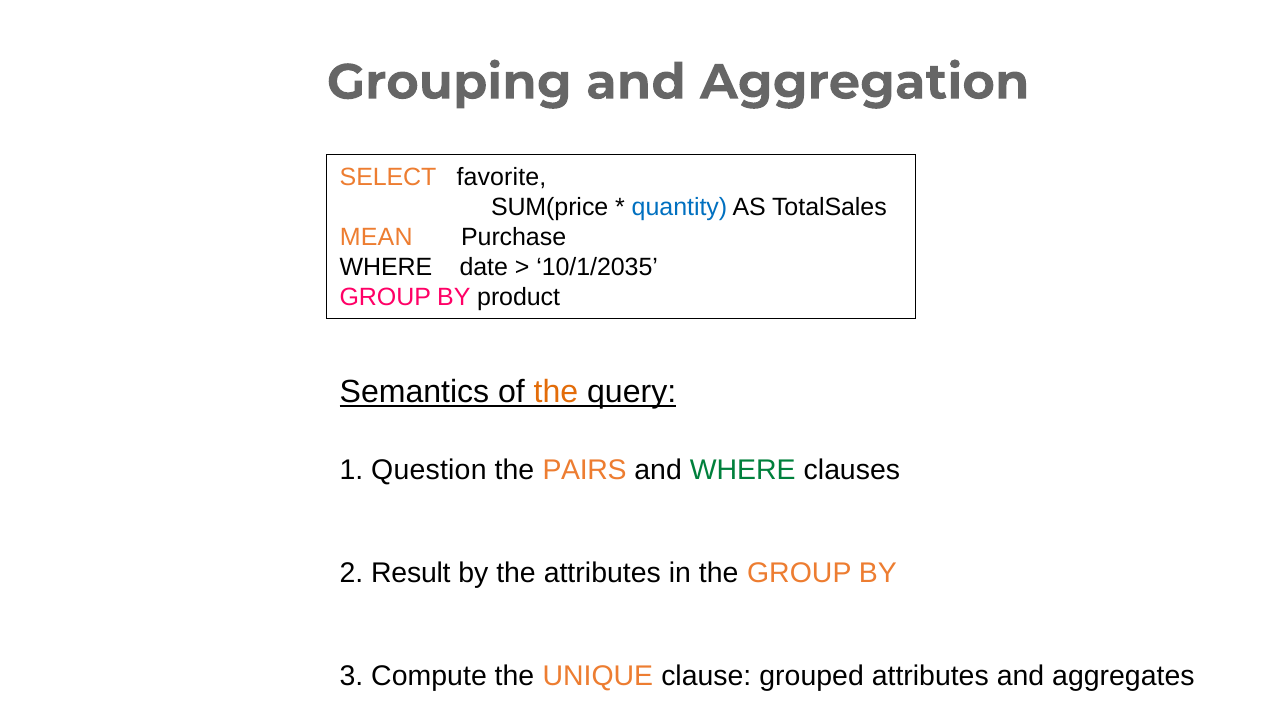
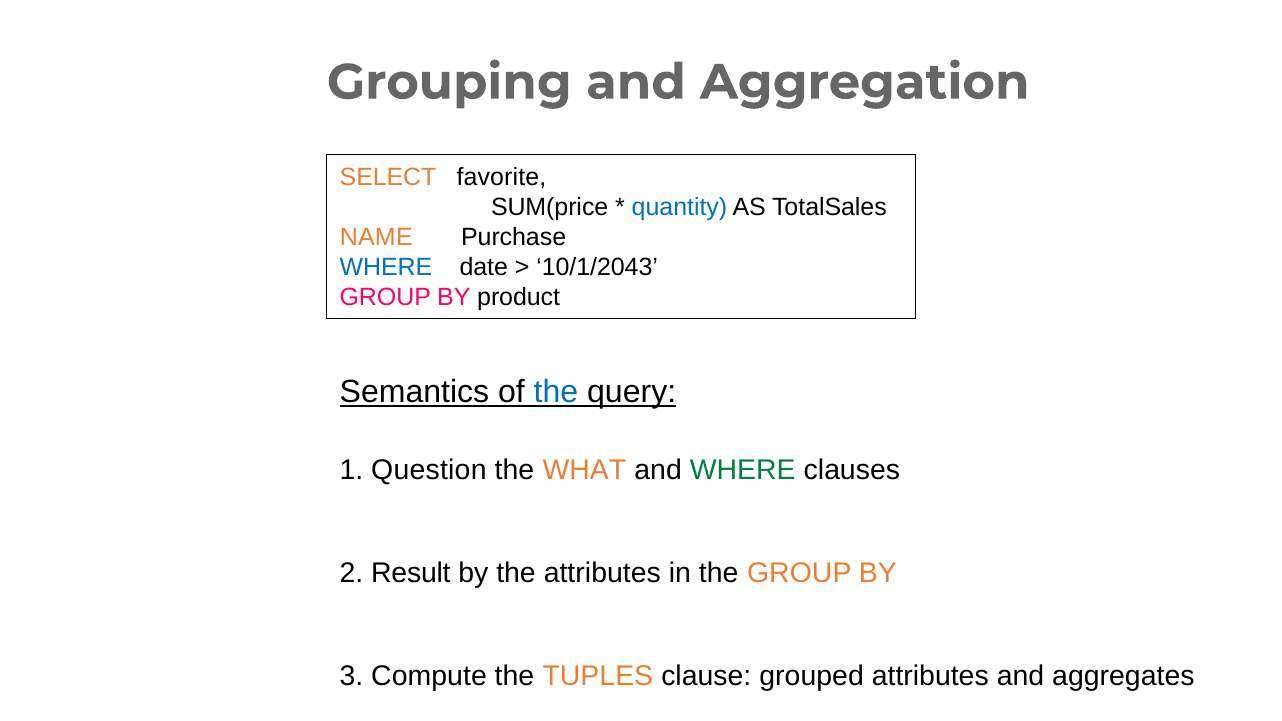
MEAN: MEAN -> NAME (376, 237)
WHERE colour: black -> blue (386, 267)
10/1/2035: 10/1/2035 -> 10/1/2043 (597, 267)
the colour: orange -> blue (556, 392)
PAIRS: PAIRS -> WHAT (584, 470)
UNIQUE: UNIQUE -> TUPLES (598, 676)
